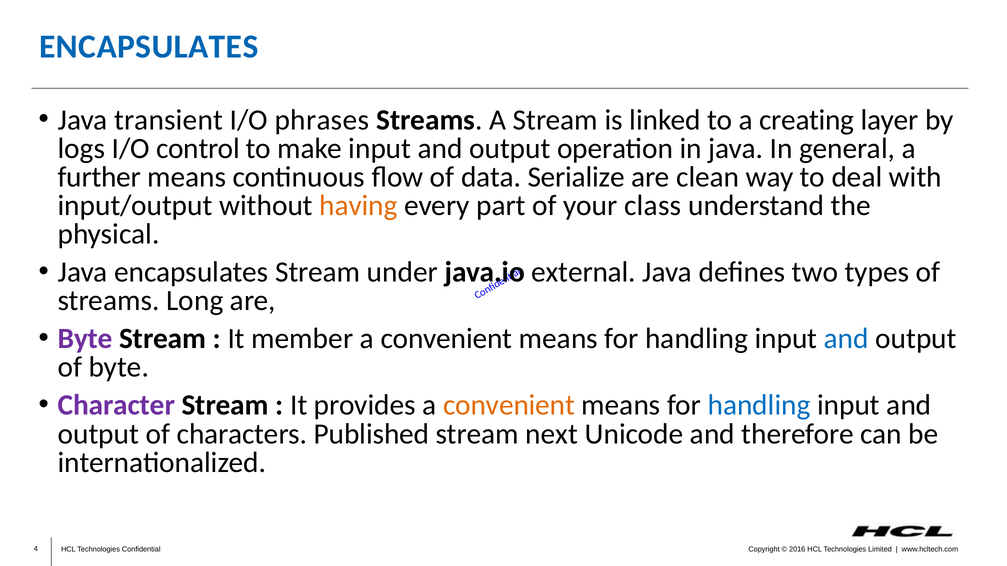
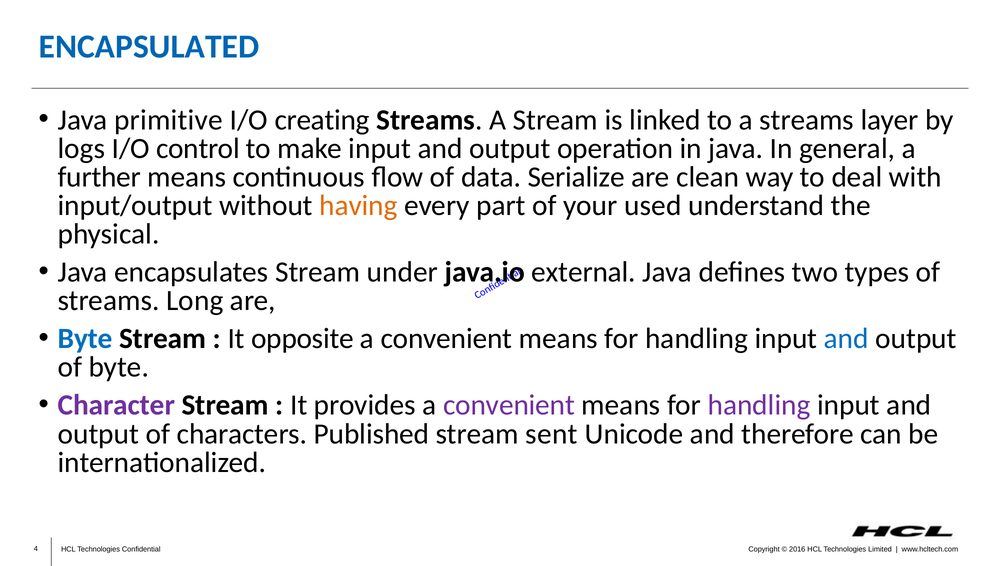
ENCAPSULATES: ENCAPSULATES -> ENCAPSULATED (149, 47)
transient: transient -> primitive (169, 120)
phrases: phrases -> creating (322, 120)
a creating: creating -> streams (807, 120)
class: class -> used (653, 206)
Byte colour: purple -> blue (85, 339)
member: member -> opposite (302, 339)
convenient colour: orange -> purple (509, 406)
handling colour: blue -> purple (759, 406)
next: next -> sent (552, 434)
